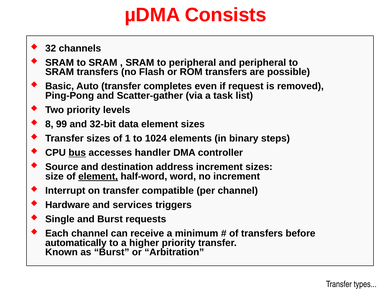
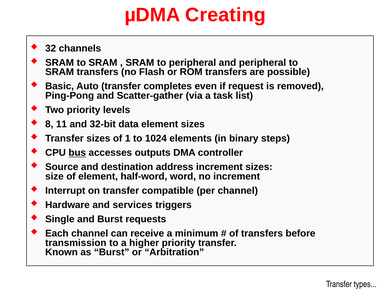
Consists: Consists -> Creating (226, 15)
99: 99 -> 11 (61, 124)
handler: handler -> outputs (153, 153)
element underline: present -> none (98, 177)
automatically: automatically -> transmission (76, 243)
